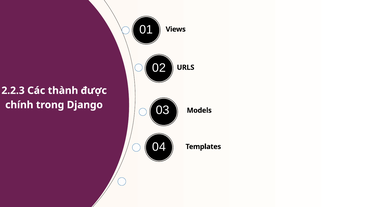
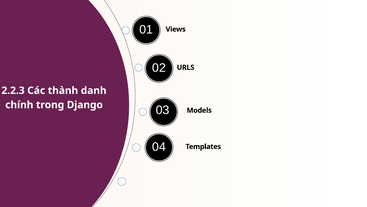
được: được -> danh (94, 90)
